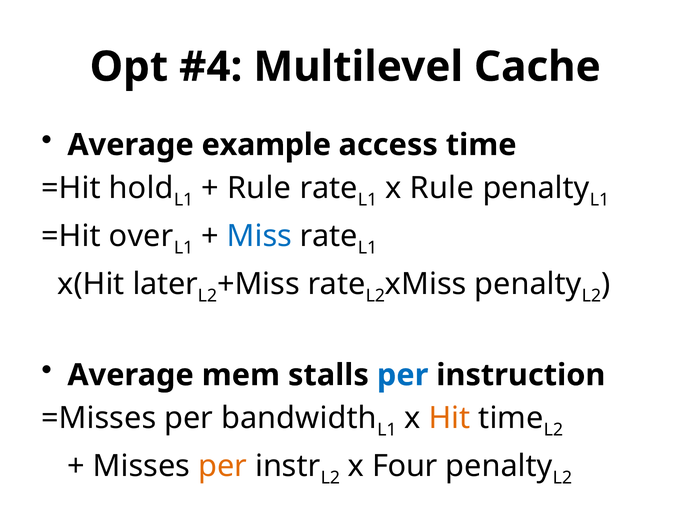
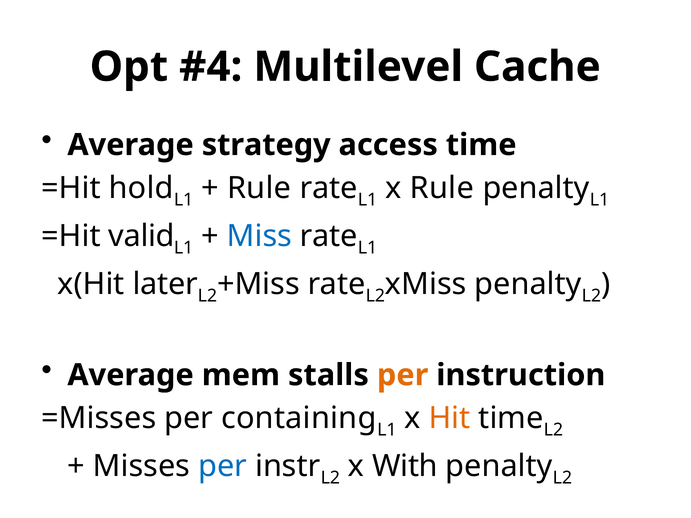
example: example -> strategy (266, 145)
over: over -> valid (141, 236)
per colour: blue -> orange (403, 375)
bandwidth: bandwidth -> containing (299, 418)
per colour: orange -> blue (223, 466)
Four: Four -> With (405, 466)
